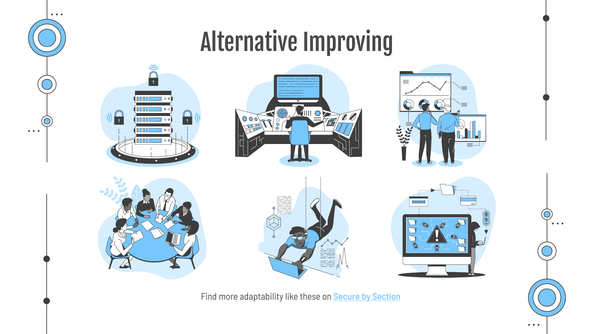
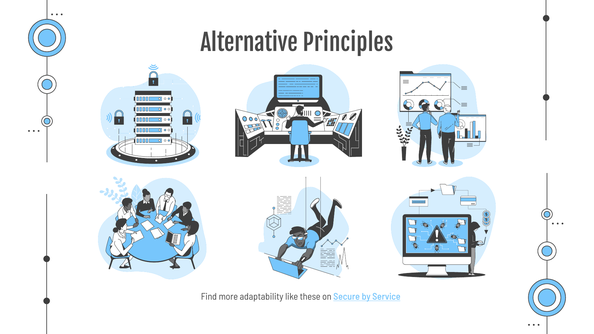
Improving: Improving -> Principles (348, 43)
Section: Section -> Service (386, 297)
